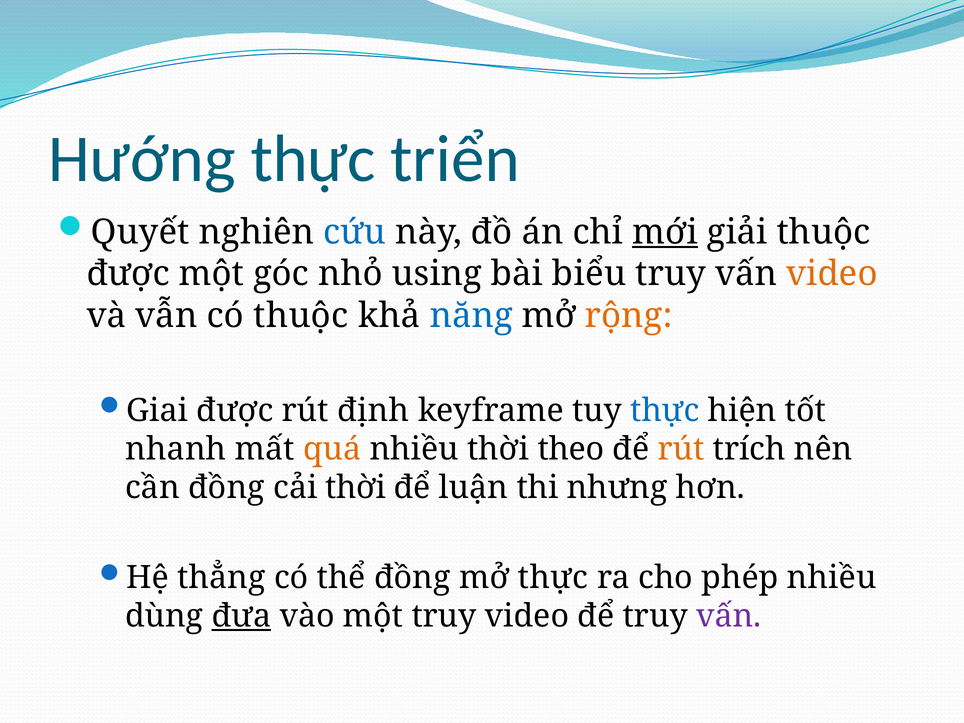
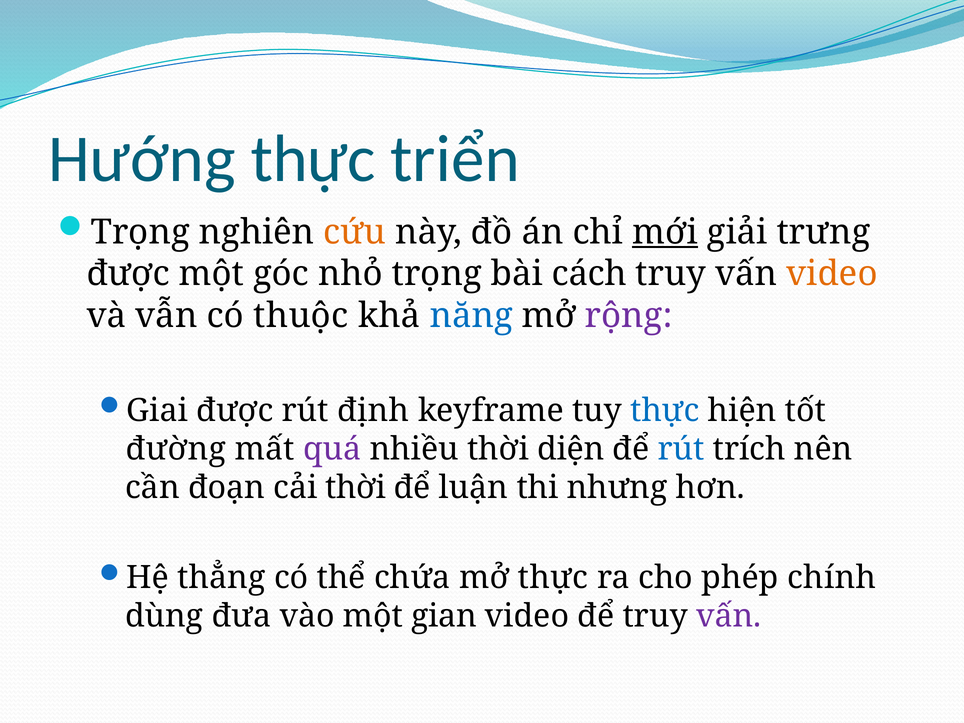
Quyết: Quyết -> Trọng (140, 232)
cứu colour: blue -> orange (355, 232)
giải thuộc: thuộc -> trưng (823, 232)
nhỏ using: using -> trọng (437, 274)
biểu: biểu -> cách (589, 274)
rộng colour: orange -> purple (629, 316)
nhanh: nhanh -> đường (176, 449)
quá colour: orange -> purple (332, 449)
theo: theo -> diện (571, 449)
rút colour: orange -> blue (681, 449)
cần đồng: đồng -> đoạn (227, 488)
thể đồng: đồng -> chứa (412, 578)
phép nhiều: nhiều -> chính (832, 578)
đưa underline: present -> none (241, 616)
một truy: truy -> gian (444, 616)
